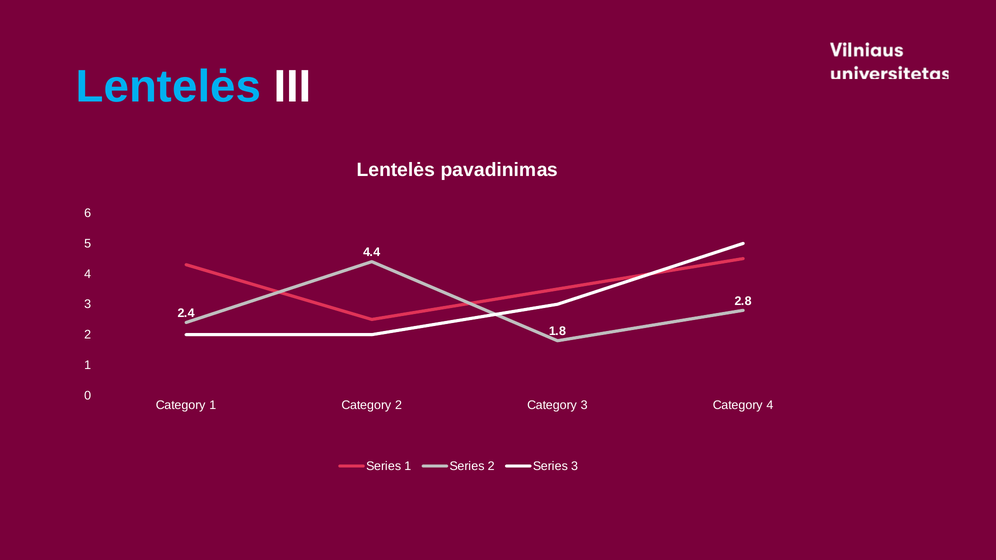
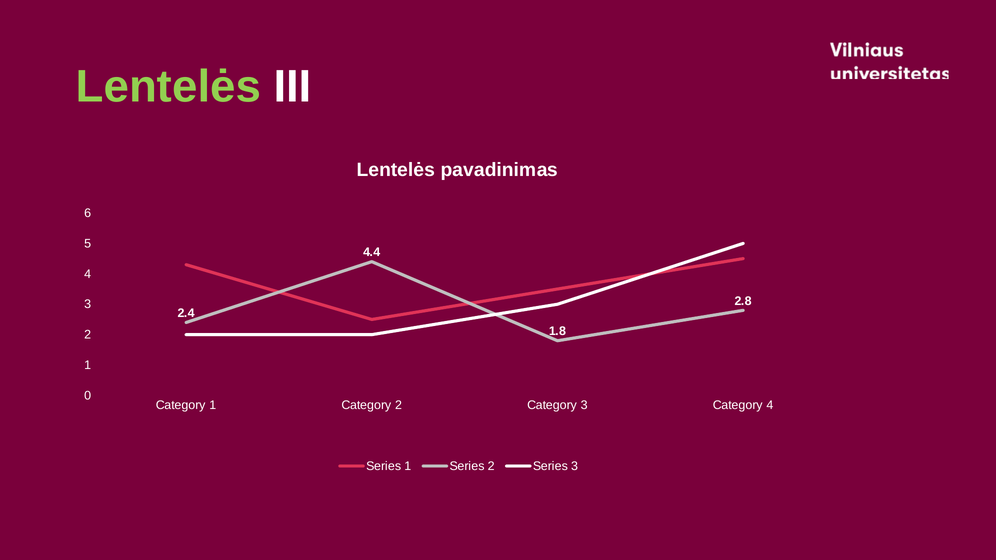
Lentelės colour: light blue -> light green (168, 87)
